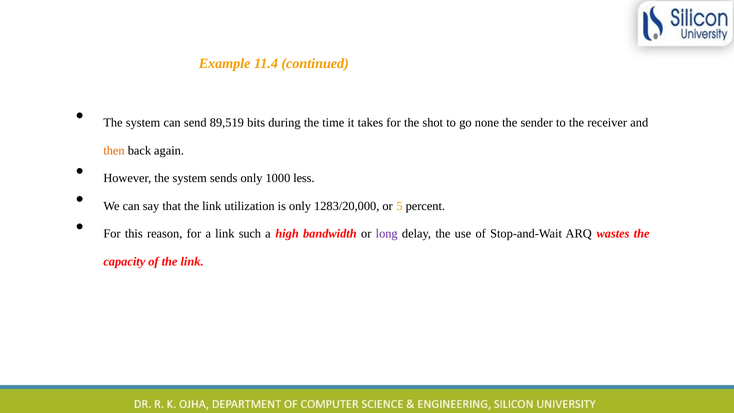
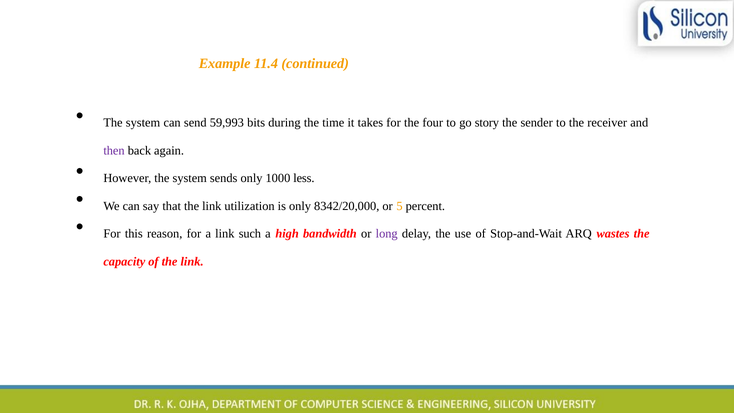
89,519: 89,519 -> 59,993 (227, 123)
shot: shot -> four (433, 123)
none: none -> story (487, 123)
then colour: orange -> purple (114, 150)
1283/20,000: 1283/20,000 -> 8342/20,000 (347, 206)
